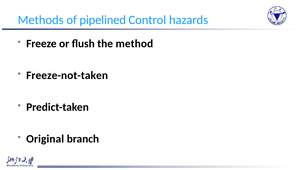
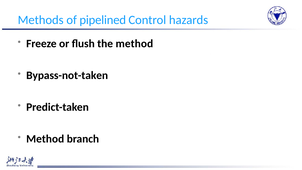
Freeze-not-taken: Freeze-not-taken -> Bypass-not-taken (67, 75)
Original: Original -> Method (45, 139)
